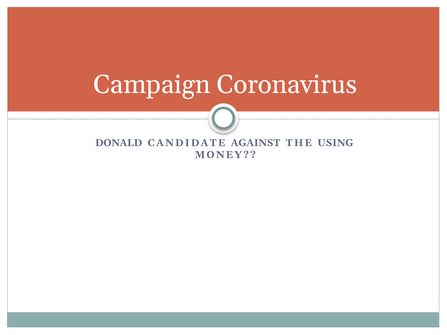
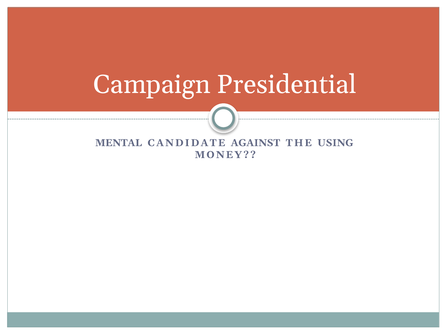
Coronavirus: Coronavirus -> Presidential (287, 85)
DONALD: DONALD -> MENTAL (119, 143)
